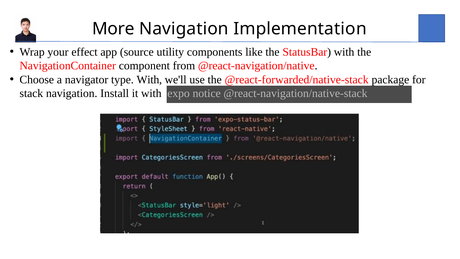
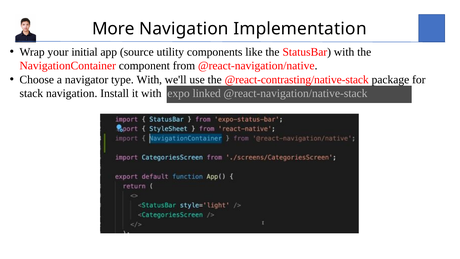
effect: effect -> initial (85, 52)
@react-forwarded/native-stack: @react-forwarded/native-stack -> @react-contrasting/native-stack (297, 79)
notice: notice -> linked (207, 93)
